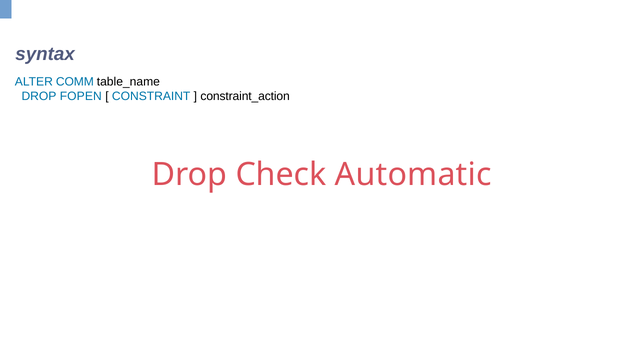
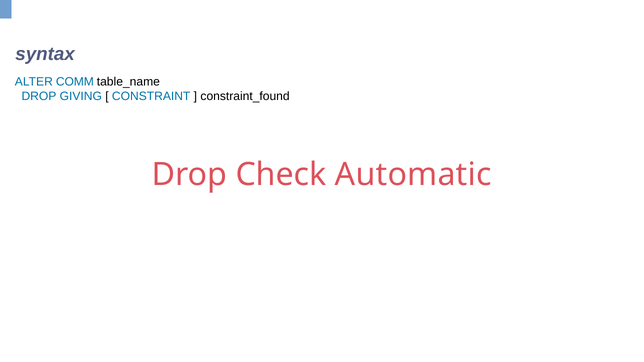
FOPEN: FOPEN -> GIVING (81, 96)
constraint_action: constraint_action -> constraint_found (245, 96)
